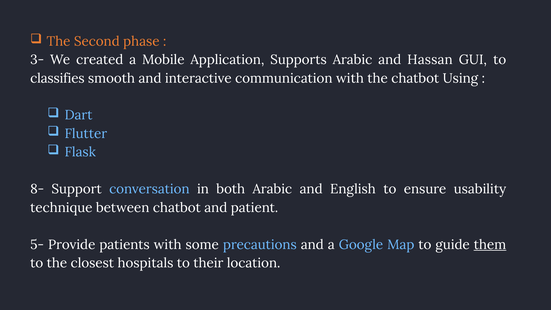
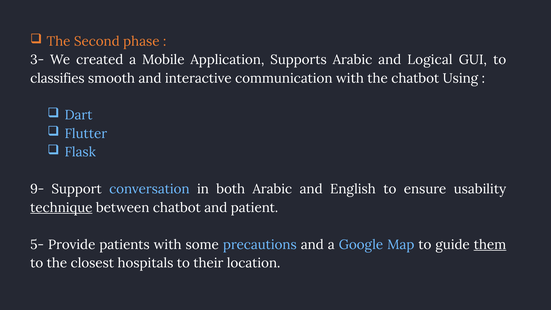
Hassan: Hassan -> Logical (430, 60)
8-: 8- -> 9- (37, 189)
technique underline: none -> present (61, 208)
